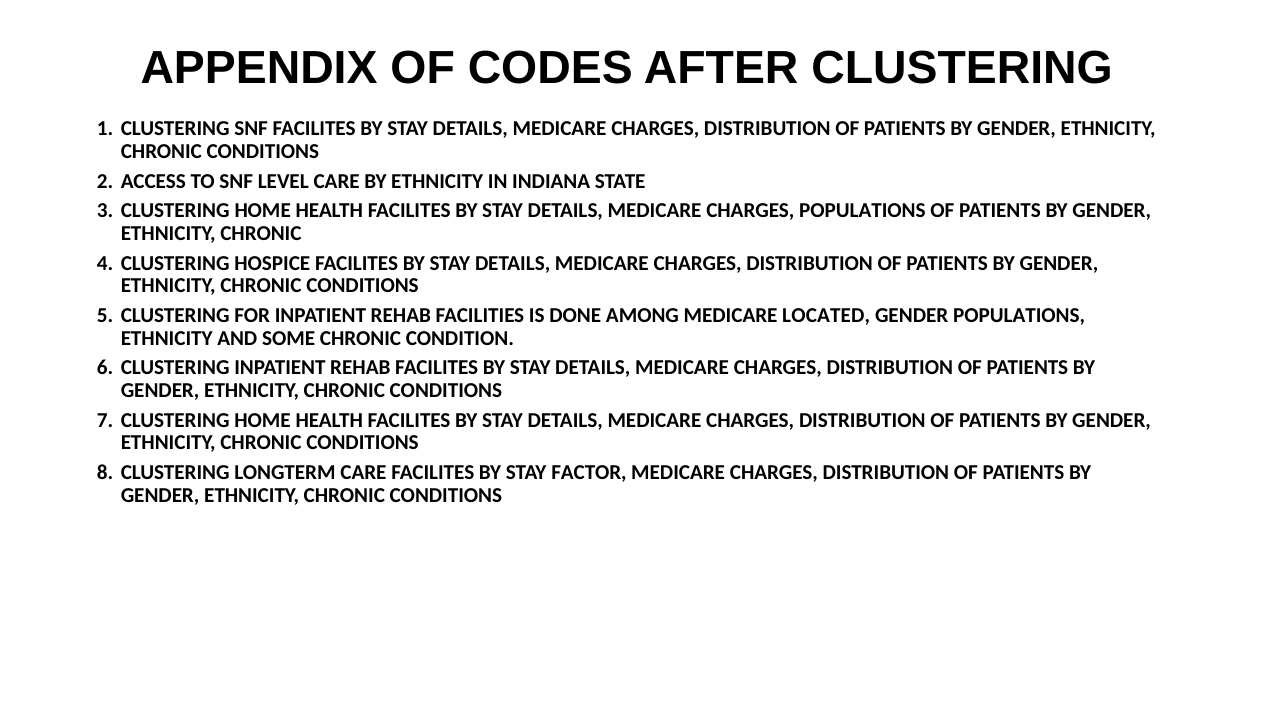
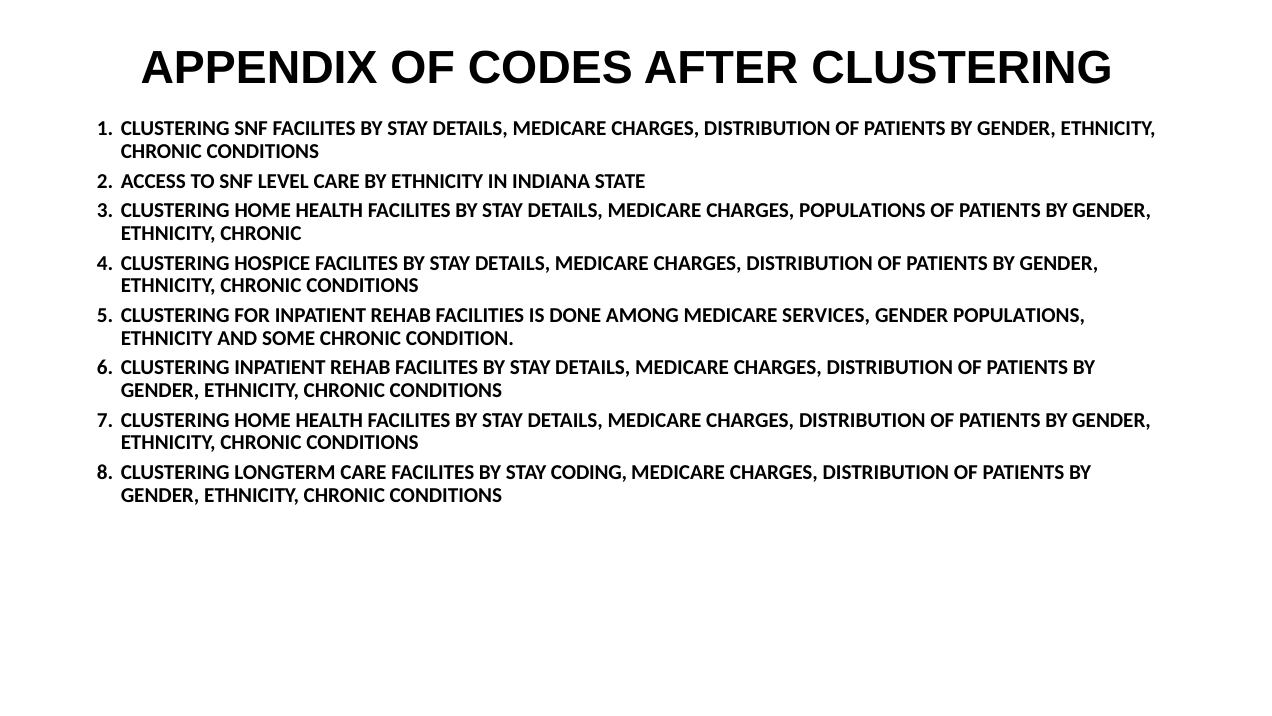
LOCATED: LOCATED -> SERVICES (826, 315)
FACTOR: FACTOR -> CODING (589, 472)
